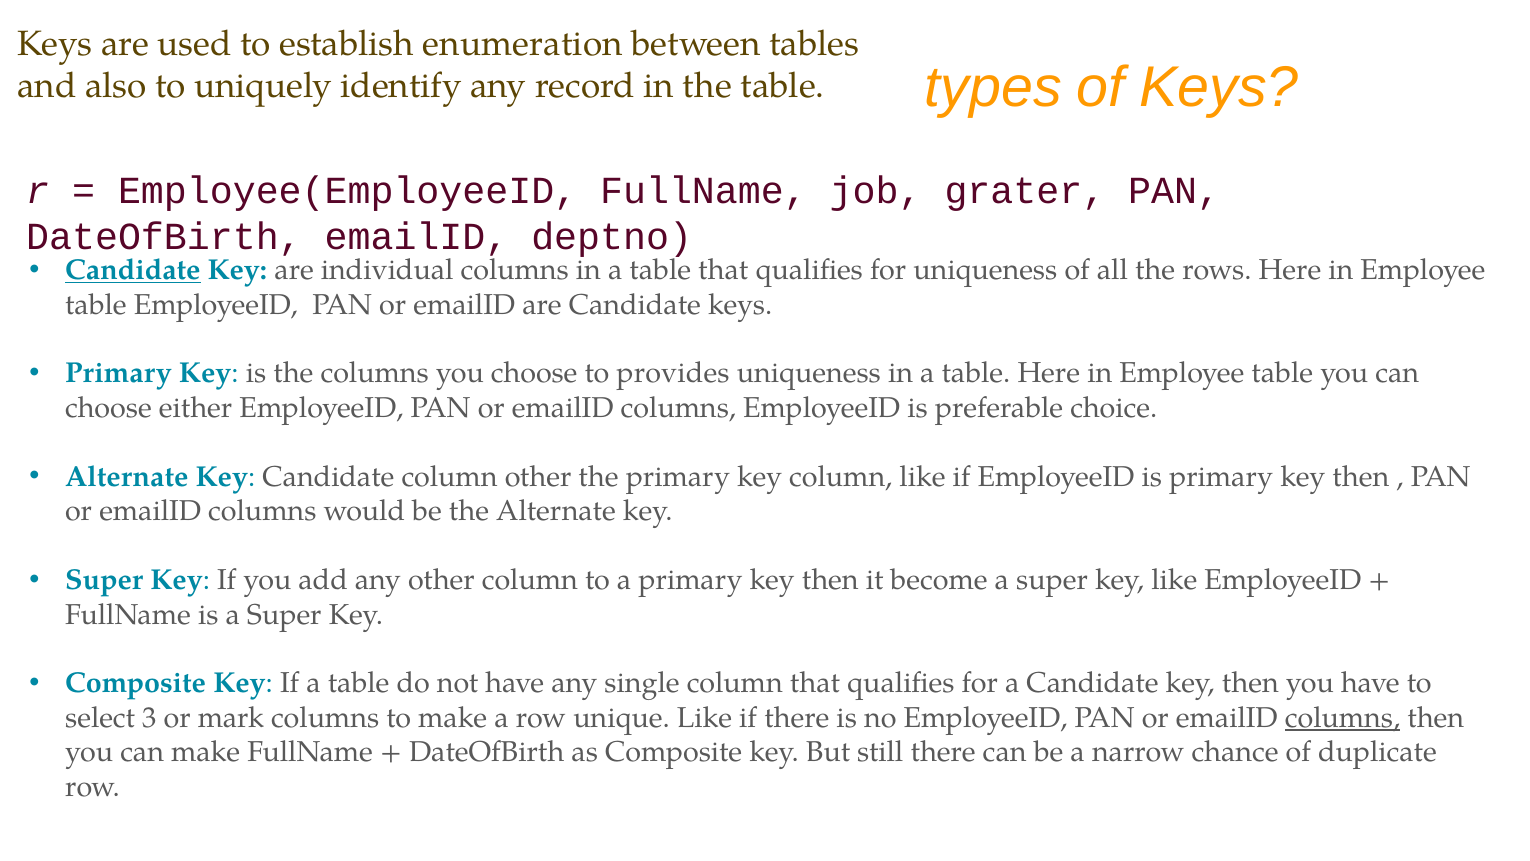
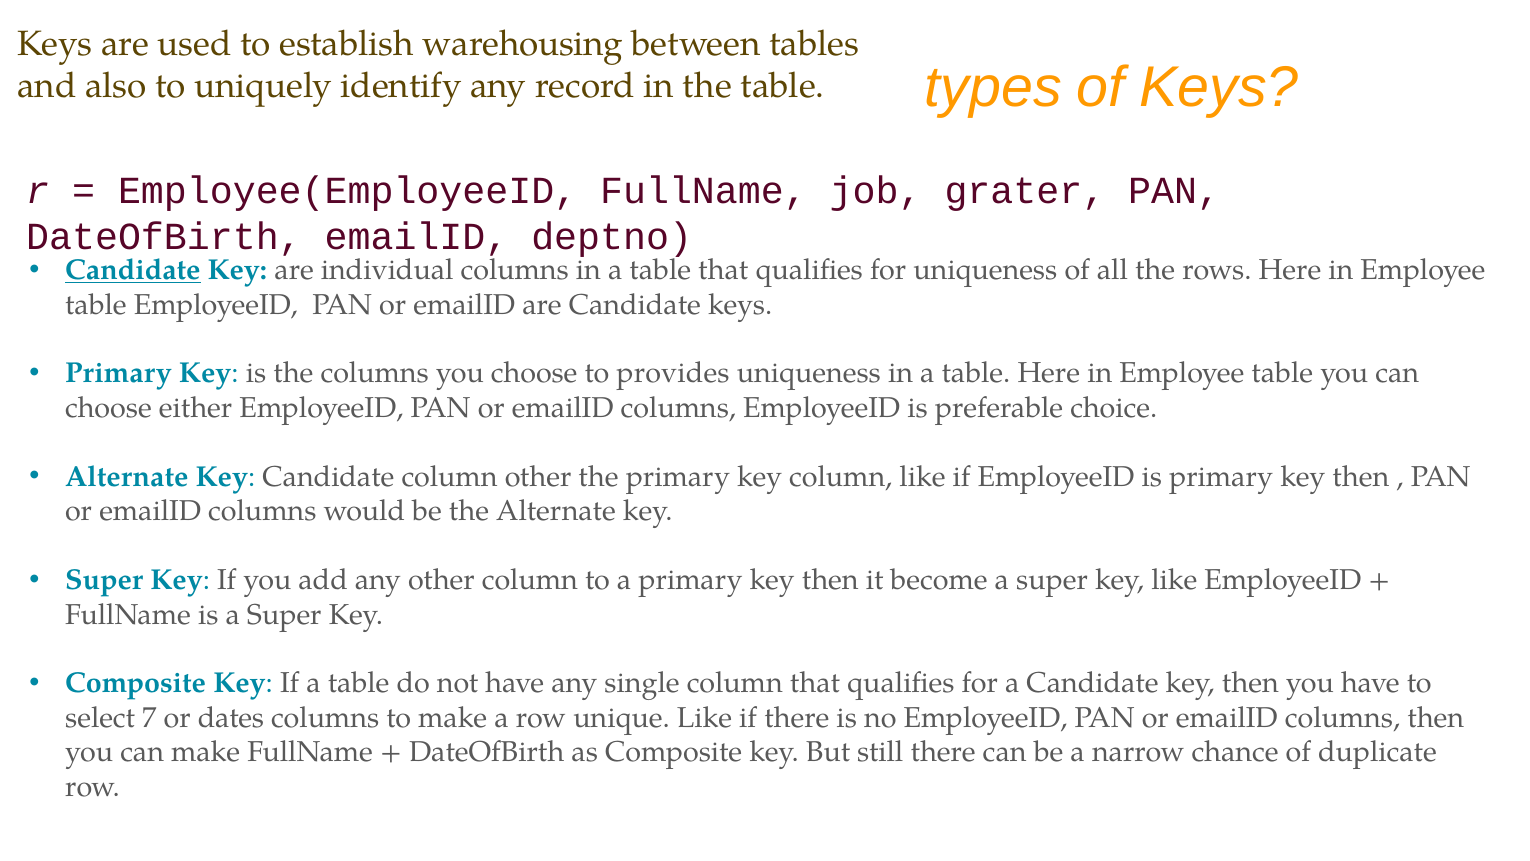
enumeration: enumeration -> warehousing (523, 44)
3: 3 -> 7 (149, 718)
mark: mark -> dates (231, 718)
columns underline: present -> none (1343, 718)
